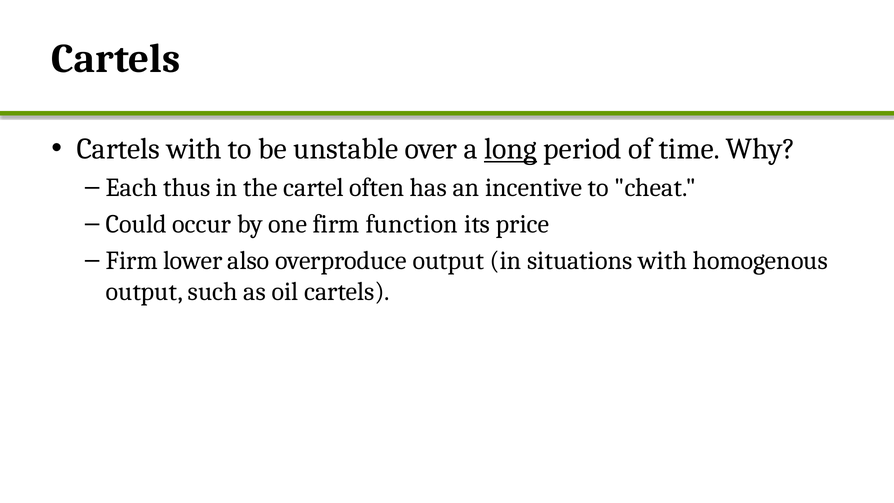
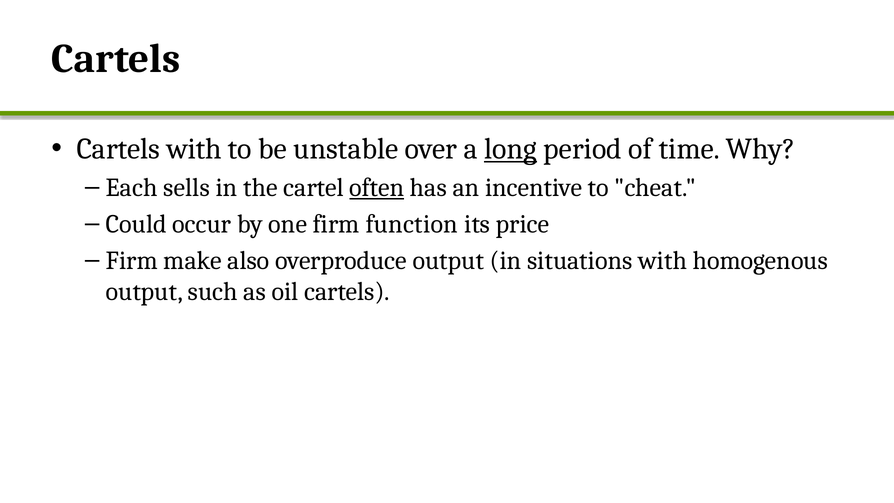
thus: thus -> sells (187, 187)
often underline: none -> present (377, 187)
lower: lower -> make (193, 260)
